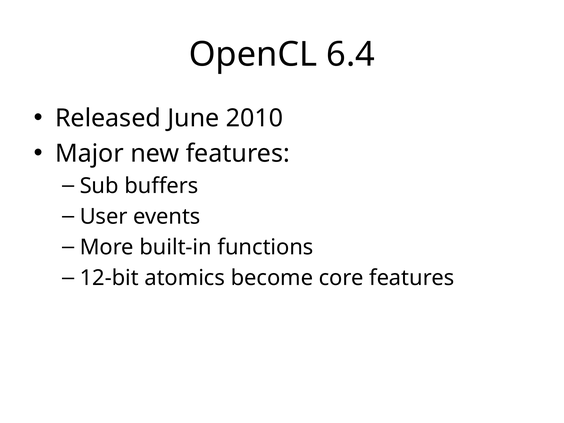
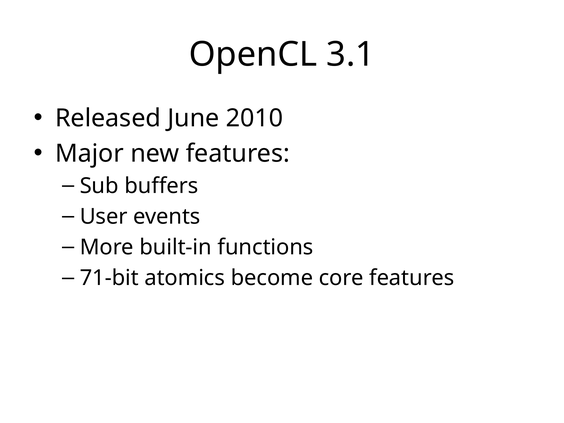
6.4: 6.4 -> 3.1 (351, 55)
12-bit: 12-bit -> 71-bit (109, 278)
